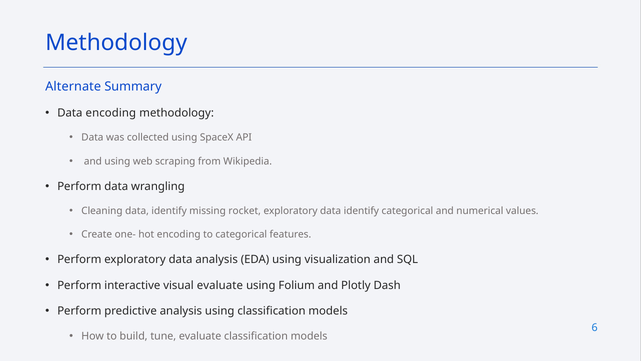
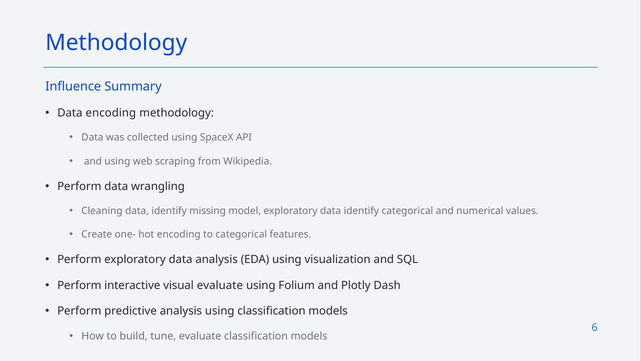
Alternate: Alternate -> Influence (73, 86)
rocket: rocket -> model (245, 211)
